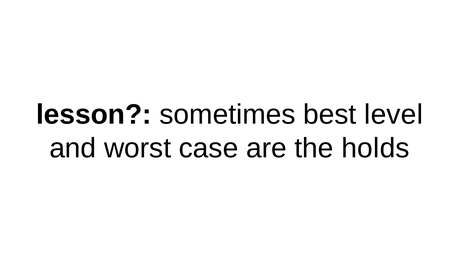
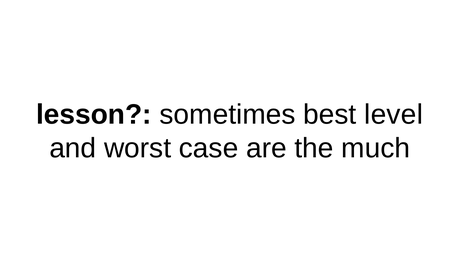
holds: holds -> much (376, 148)
